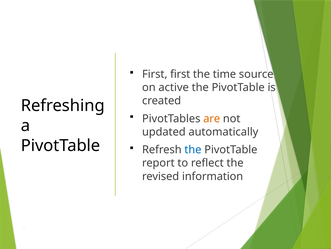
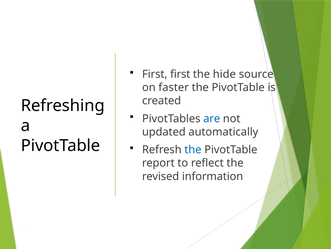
time: time -> hide (224, 74)
active: active -> faster (174, 87)
are colour: orange -> blue (212, 118)
